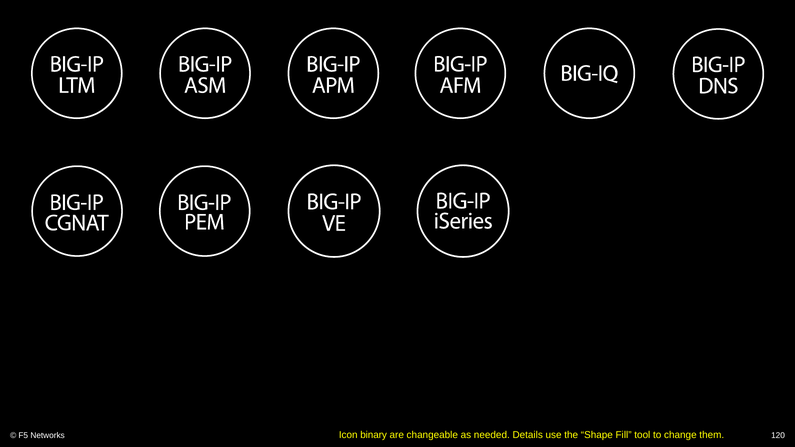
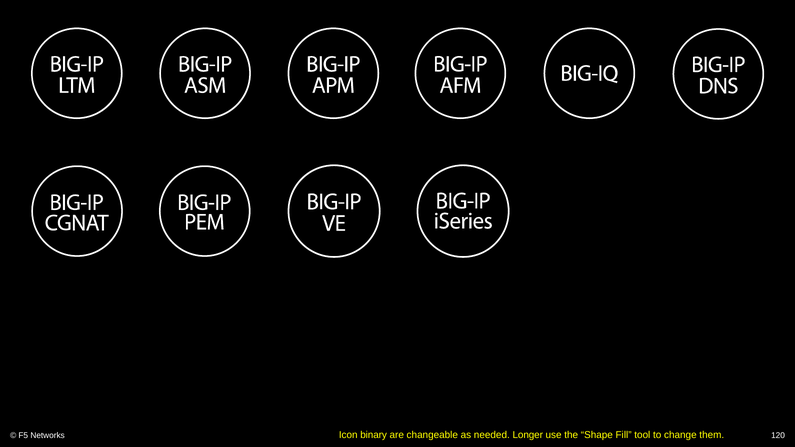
Details: Details -> Longer (528, 435)
